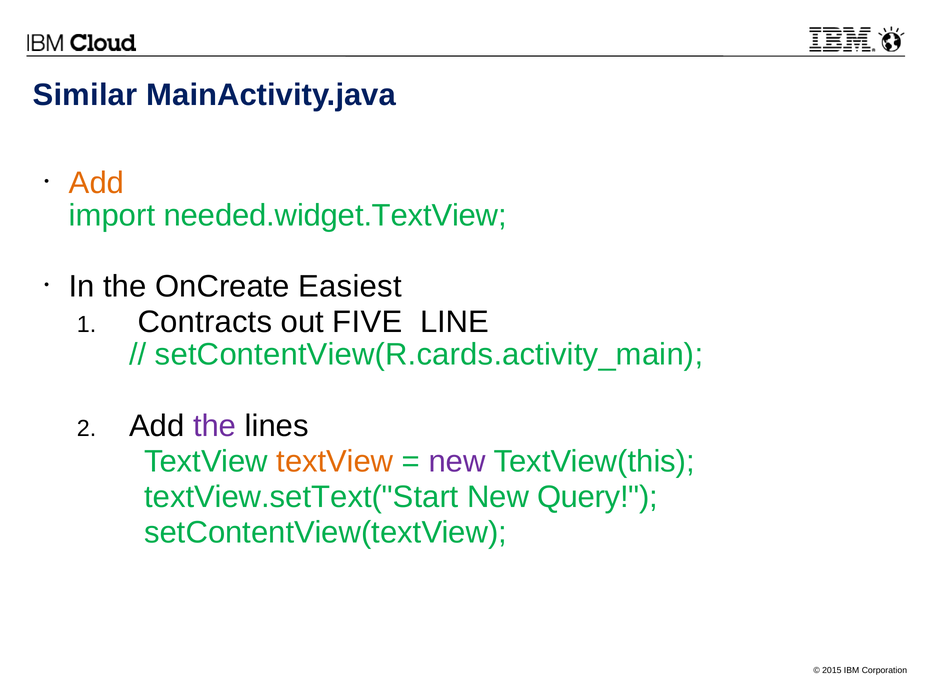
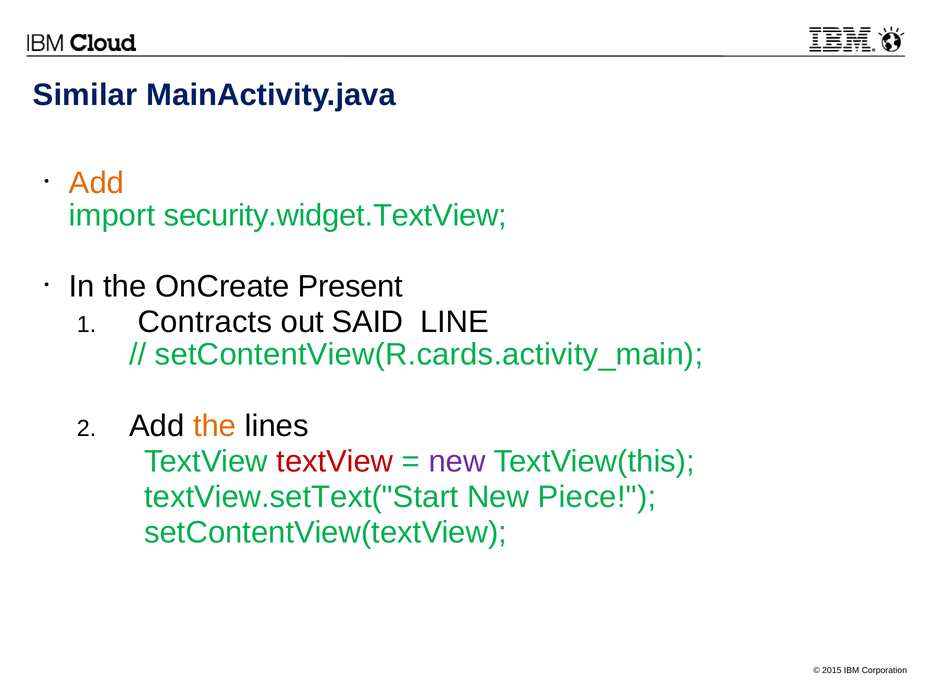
needed.widget.TextView: needed.widget.TextView -> security.widget.TextView (335, 215)
Easiest: Easiest -> Present (350, 287)
FIVE: FIVE -> SAID (368, 322)
the colour: purple -> orange (215, 426)
textView colour: orange -> red (335, 461)
Query: Query -> Piece (597, 497)
